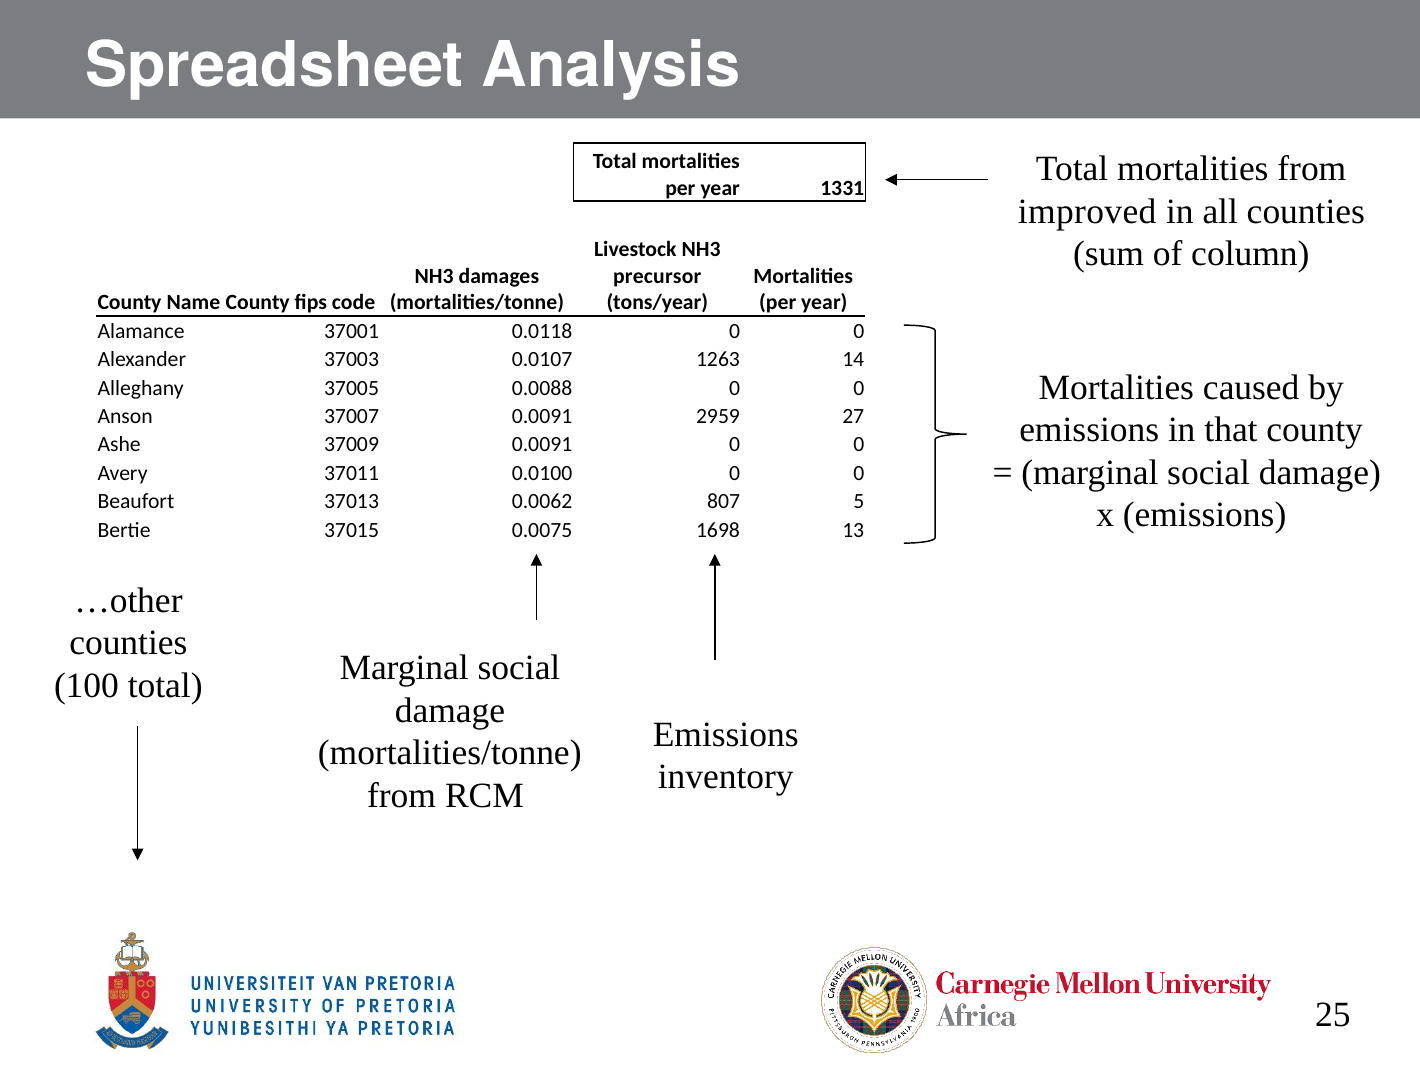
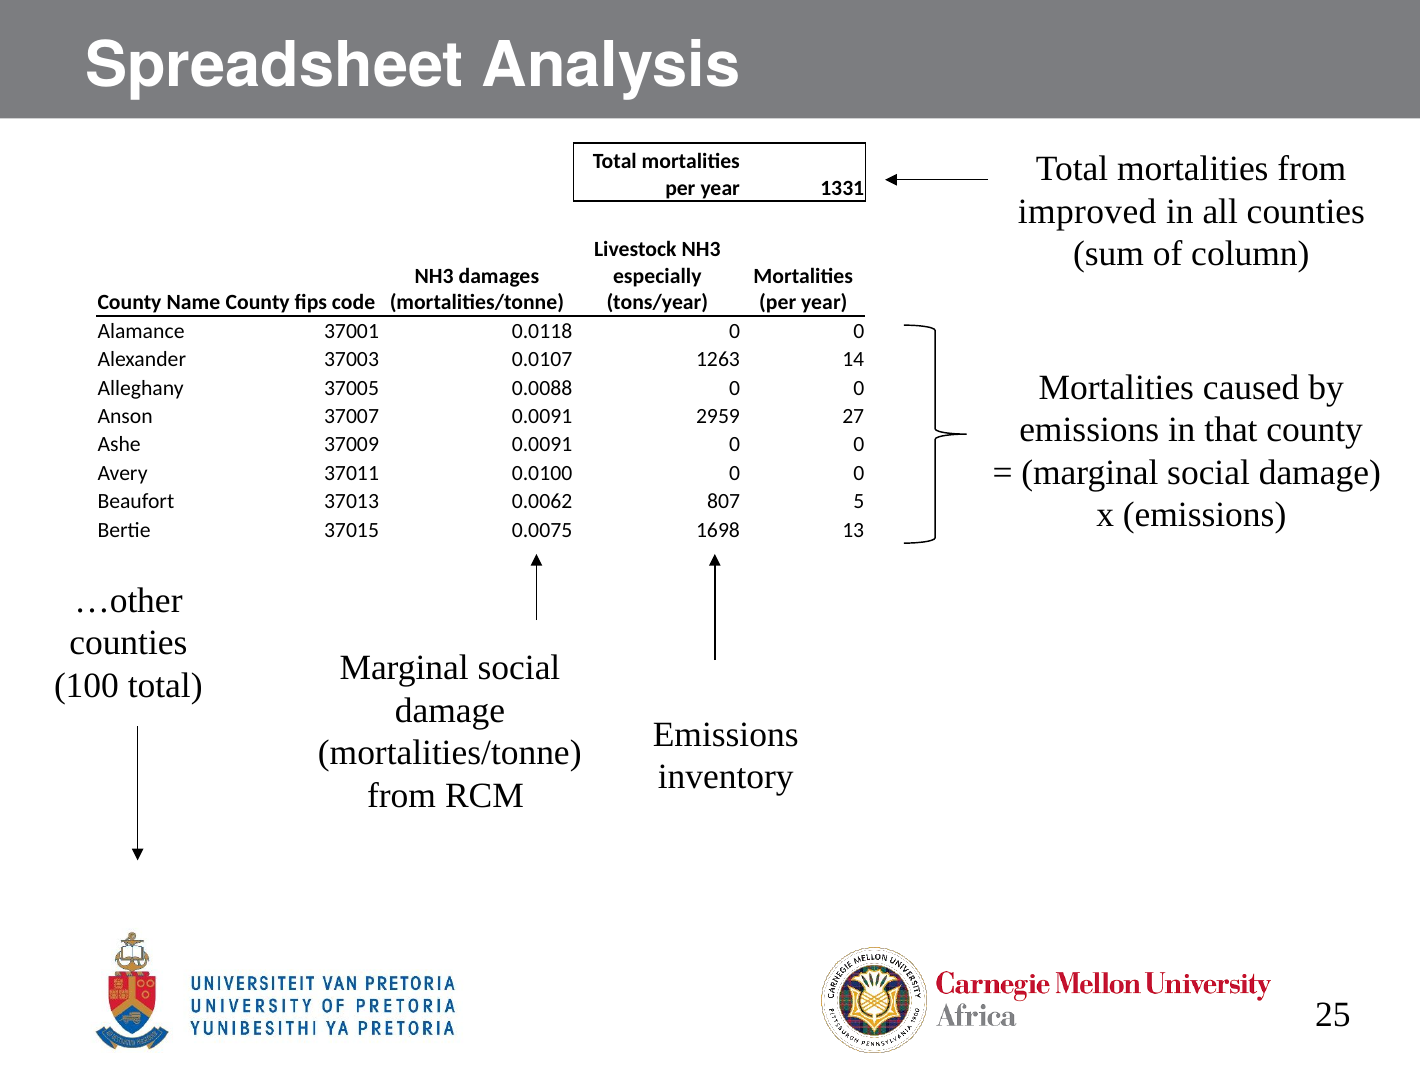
precursor: precursor -> especially (657, 276)
